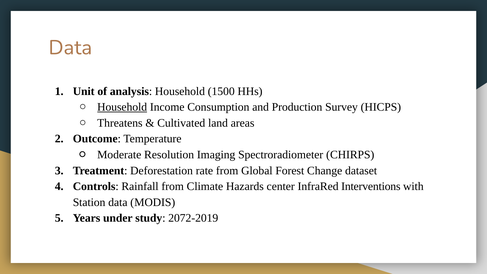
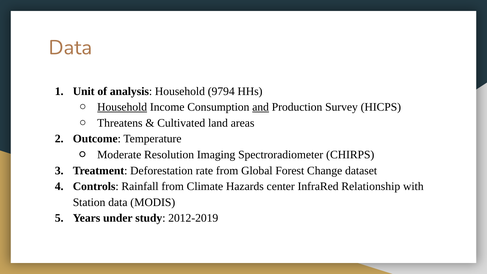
1500: 1500 -> 9794 (221, 91)
and underline: none -> present (261, 107)
Interventions: Interventions -> Relationship (371, 186)
2072-2019: 2072-2019 -> 2012-2019 (193, 218)
